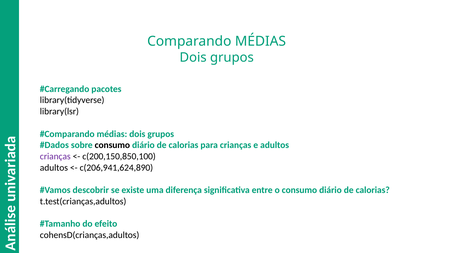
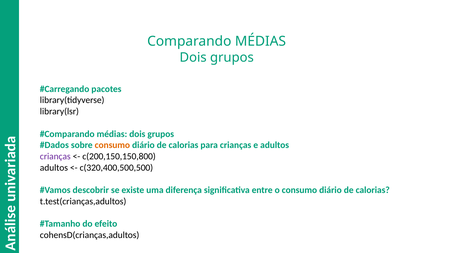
consumo colour: black -> orange (112, 145)
c(200,150,850,100: c(200,150,850,100 -> c(200,150,150,800 (119, 156)
c(206,941,624,890: c(206,941,624,890 -> c(320,400,500,500 (116, 167)
